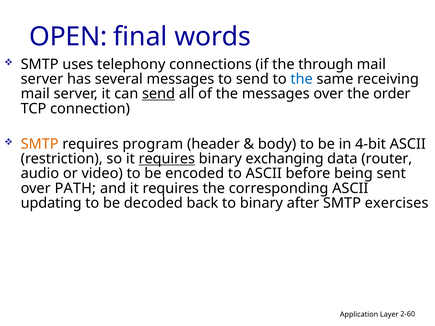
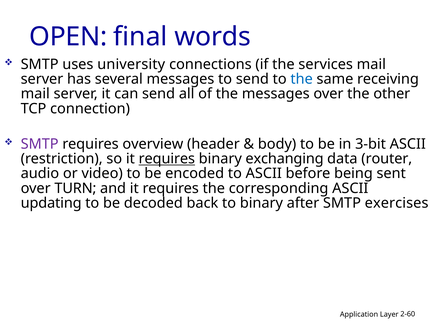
telephony: telephony -> university (131, 64)
through: through -> services (326, 64)
send underline: present -> none (159, 94)
order: order -> other (392, 94)
SMTP colour: orange -> purple (40, 144)
program: program -> overview (153, 144)
4-bit: 4-bit -> 3-bit (371, 144)
PATH: PATH -> TURN (75, 188)
